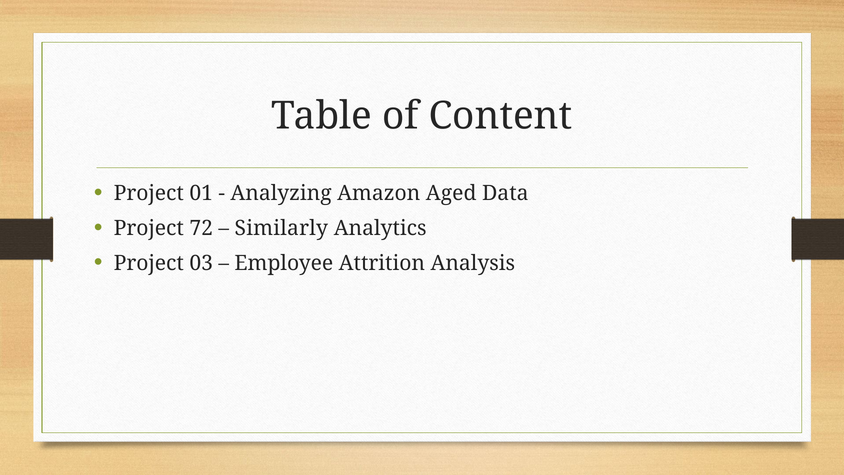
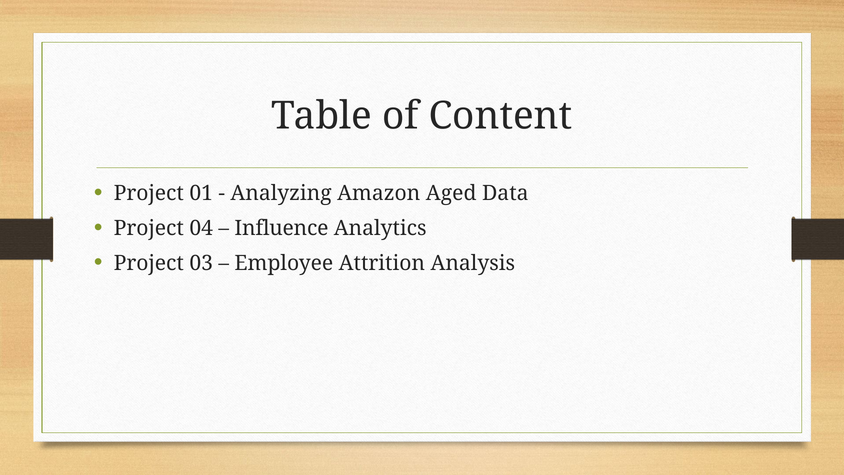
72: 72 -> 04 (201, 228)
Similarly: Similarly -> Influence (281, 228)
